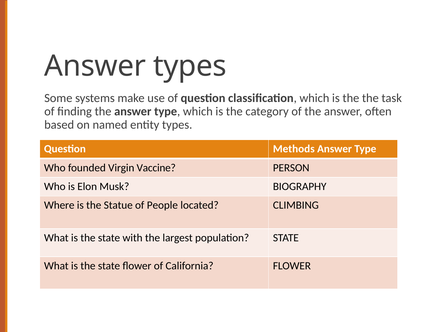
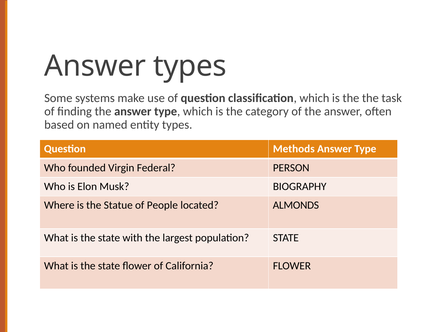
Vaccine: Vaccine -> Federal (156, 168)
CLIMBING: CLIMBING -> ALMONDS (296, 205)
